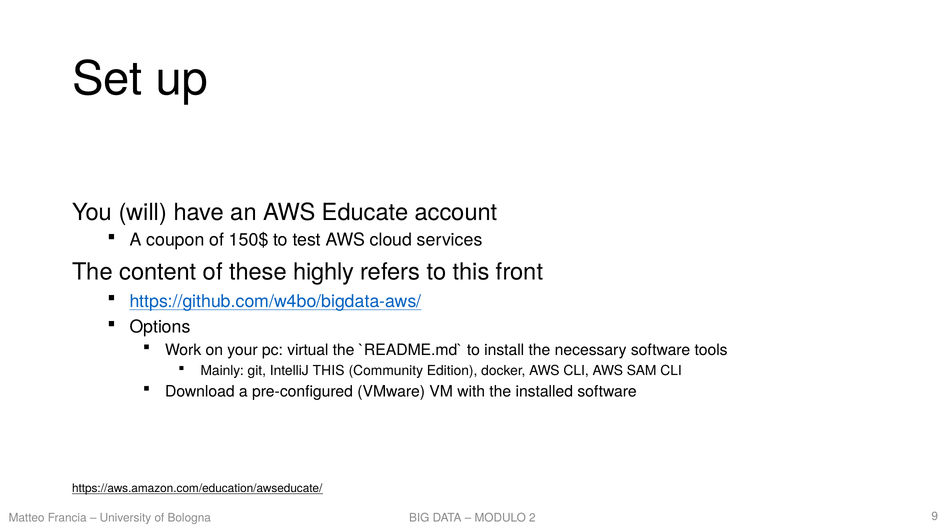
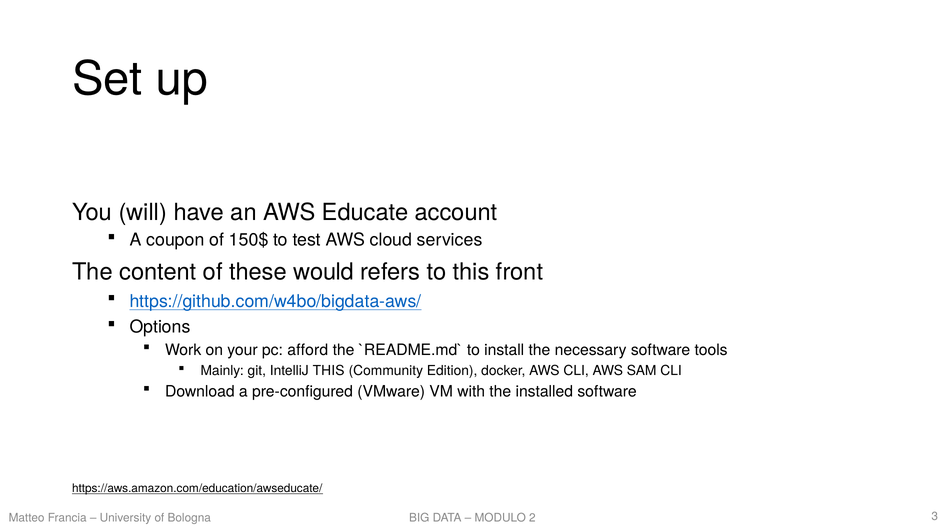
highly: highly -> would (324, 272)
virtual: virtual -> afford (308, 350)
9: 9 -> 3 (935, 517)
